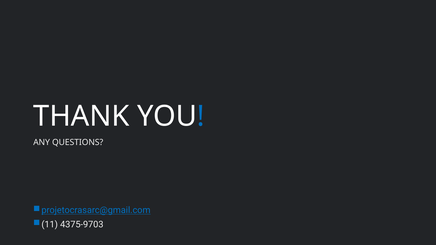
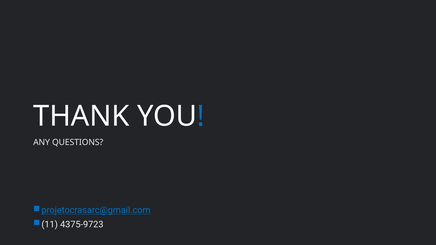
4375-9703: 4375-9703 -> 4375-9723 (82, 225)
